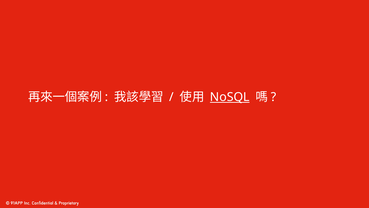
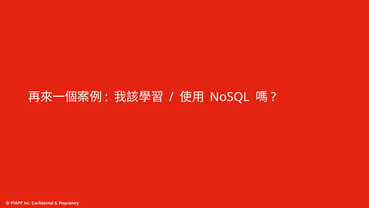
NoSQL underline: present -> none (230, 97)
